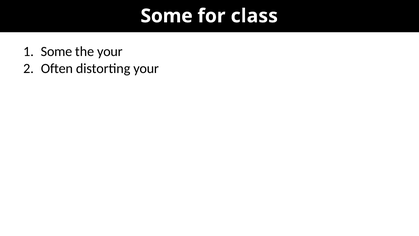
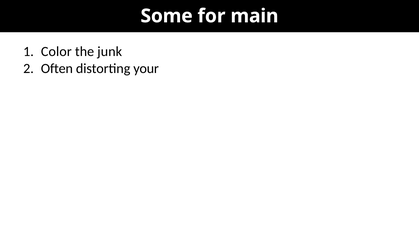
class: class -> main (254, 16)
Some: Some -> Color (56, 52)
the your: your -> junk (110, 52)
